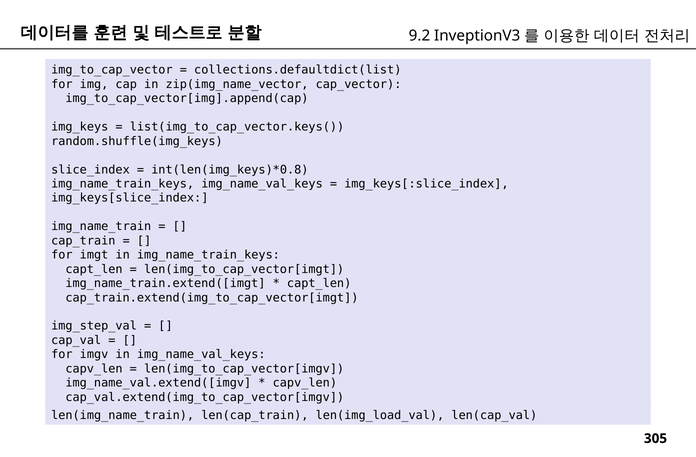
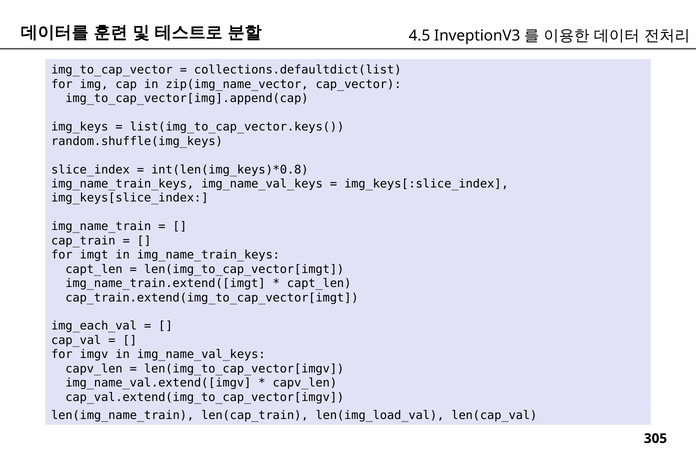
9.2: 9.2 -> 4.5 (419, 36)
img_step_val: img_step_val -> img_each_val (94, 326)
